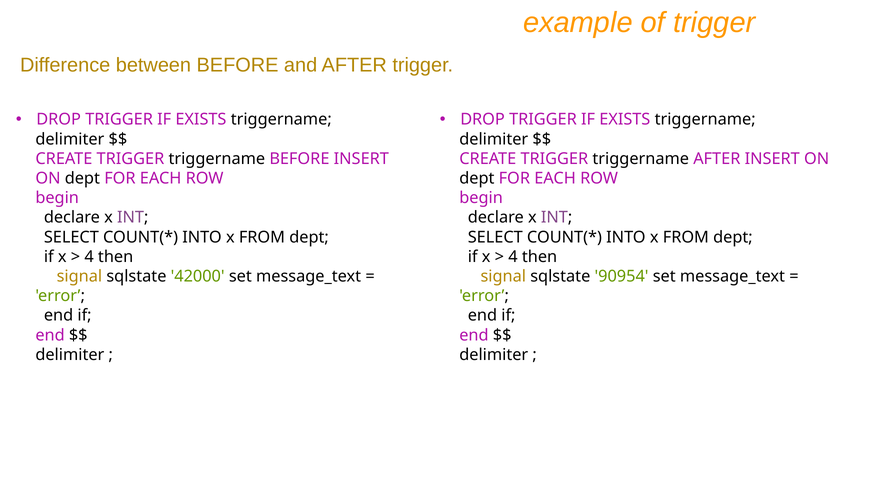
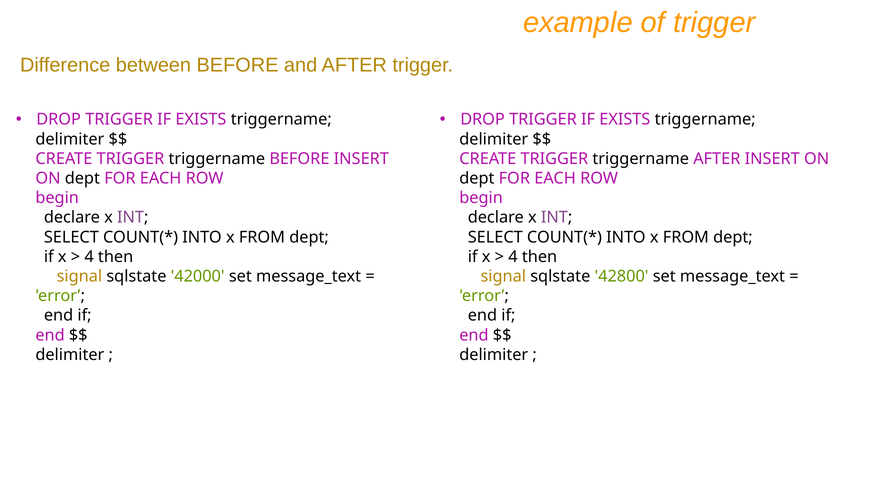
90954: 90954 -> 42800 (622, 276)
